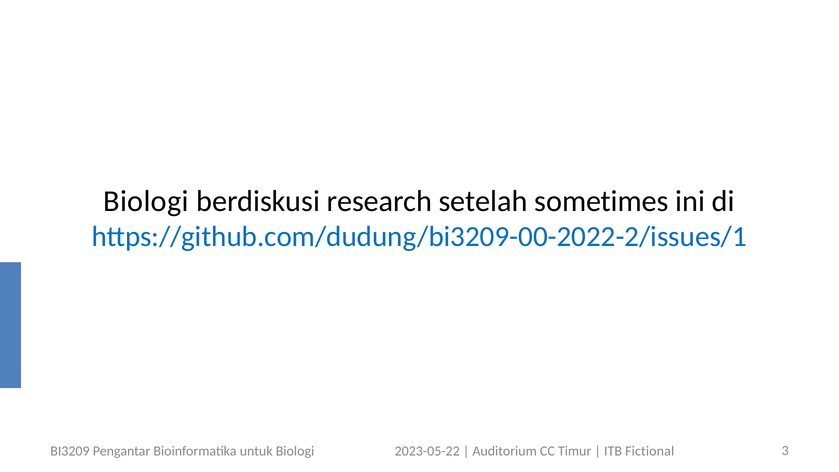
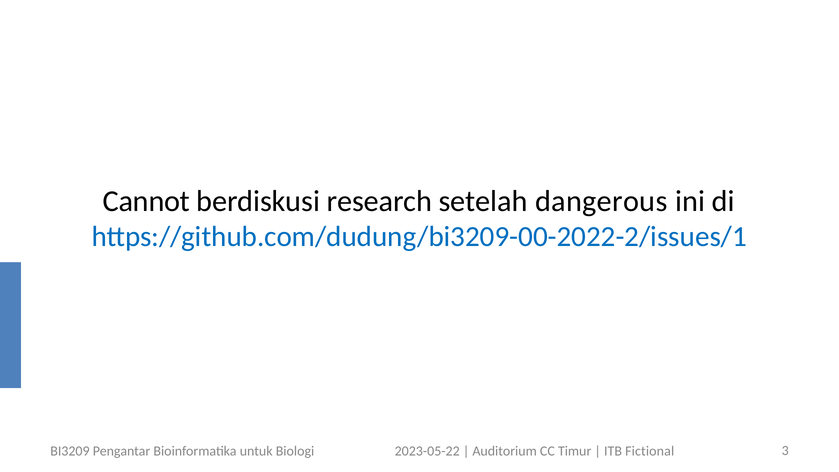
Biologi: Biologi -> Cannot (146, 201)
sometimes: sometimes -> dangerous (601, 201)
